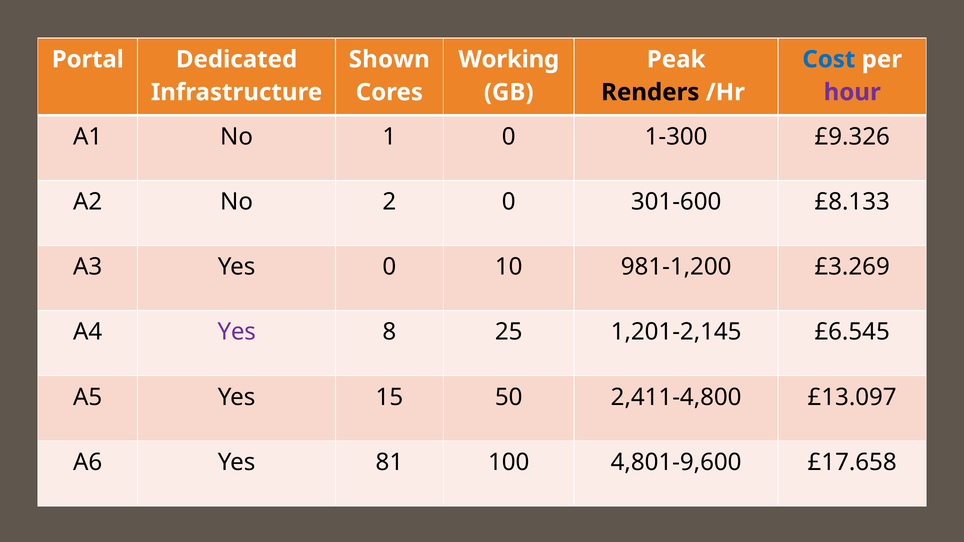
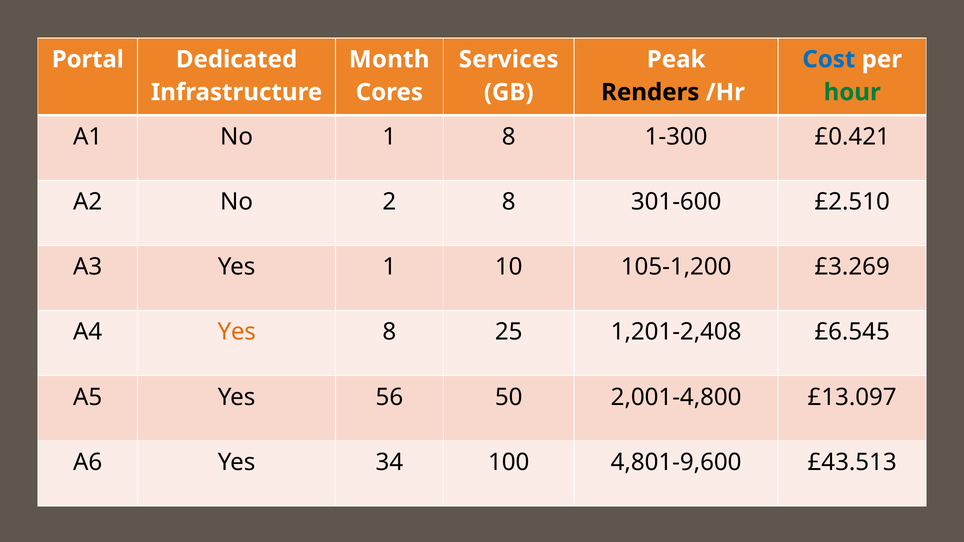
Shown: Shown -> Month (389, 59)
Working: Working -> Services (509, 59)
hour colour: purple -> green (852, 92)
1 0: 0 -> 8 (509, 137)
£9.326: £9.326 -> £0.421 (852, 137)
2 0: 0 -> 8 (509, 202)
£8.133: £8.133 -> £2.510 (852, 202)
Yes 0: 0 -> 1 (389, 267)
981-1,200: 981-1,200 -> 105-1,200 (676, 267)
Yes colour: purple -> orange (237, 332)
1,201-2,145: 1,201-2,145 -> 1,201-2,408 (676, 332)
15: 15 -> 56 (389, 397)
2,411-4,800: 2,411-4,800 -> 2,001-4,800 (676, 397)
81: 81 -> 34 (389, 462)
£17.658: £17.658 -> £43.513 (852, 462)
